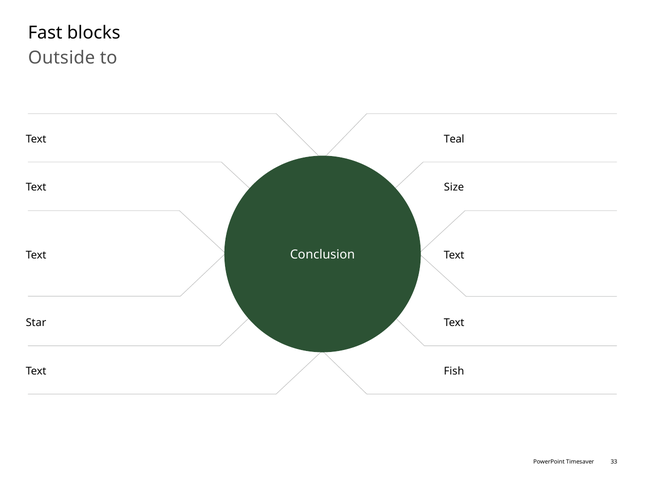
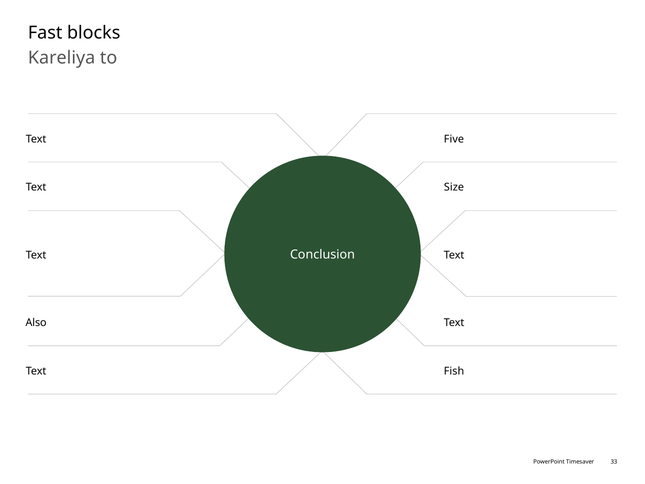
Outside: Outside -> Kareliya (62, 58)
Teal: Teal -> Five (454, 139)
Star: Star -> Also (36, 323)
